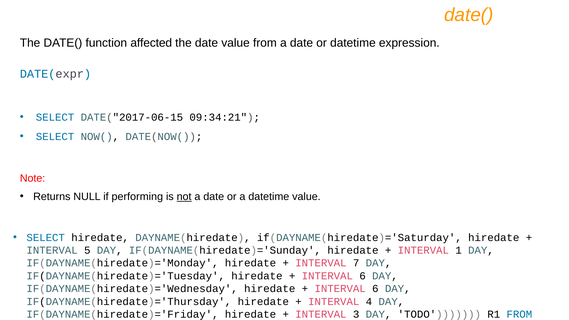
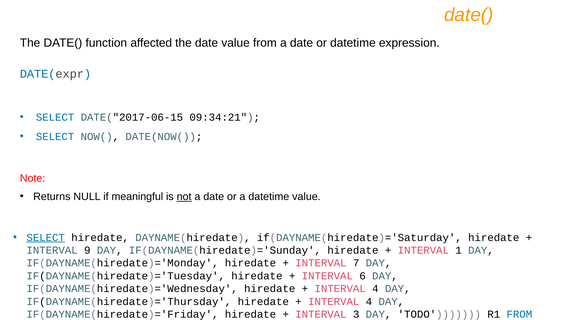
performing: performing -> meaningful (137, 197)
SELECT underline: none -> present (46, 238)
5: 5 -> 9 (87, 250)
6: 6 -> 4 (375, 289)
